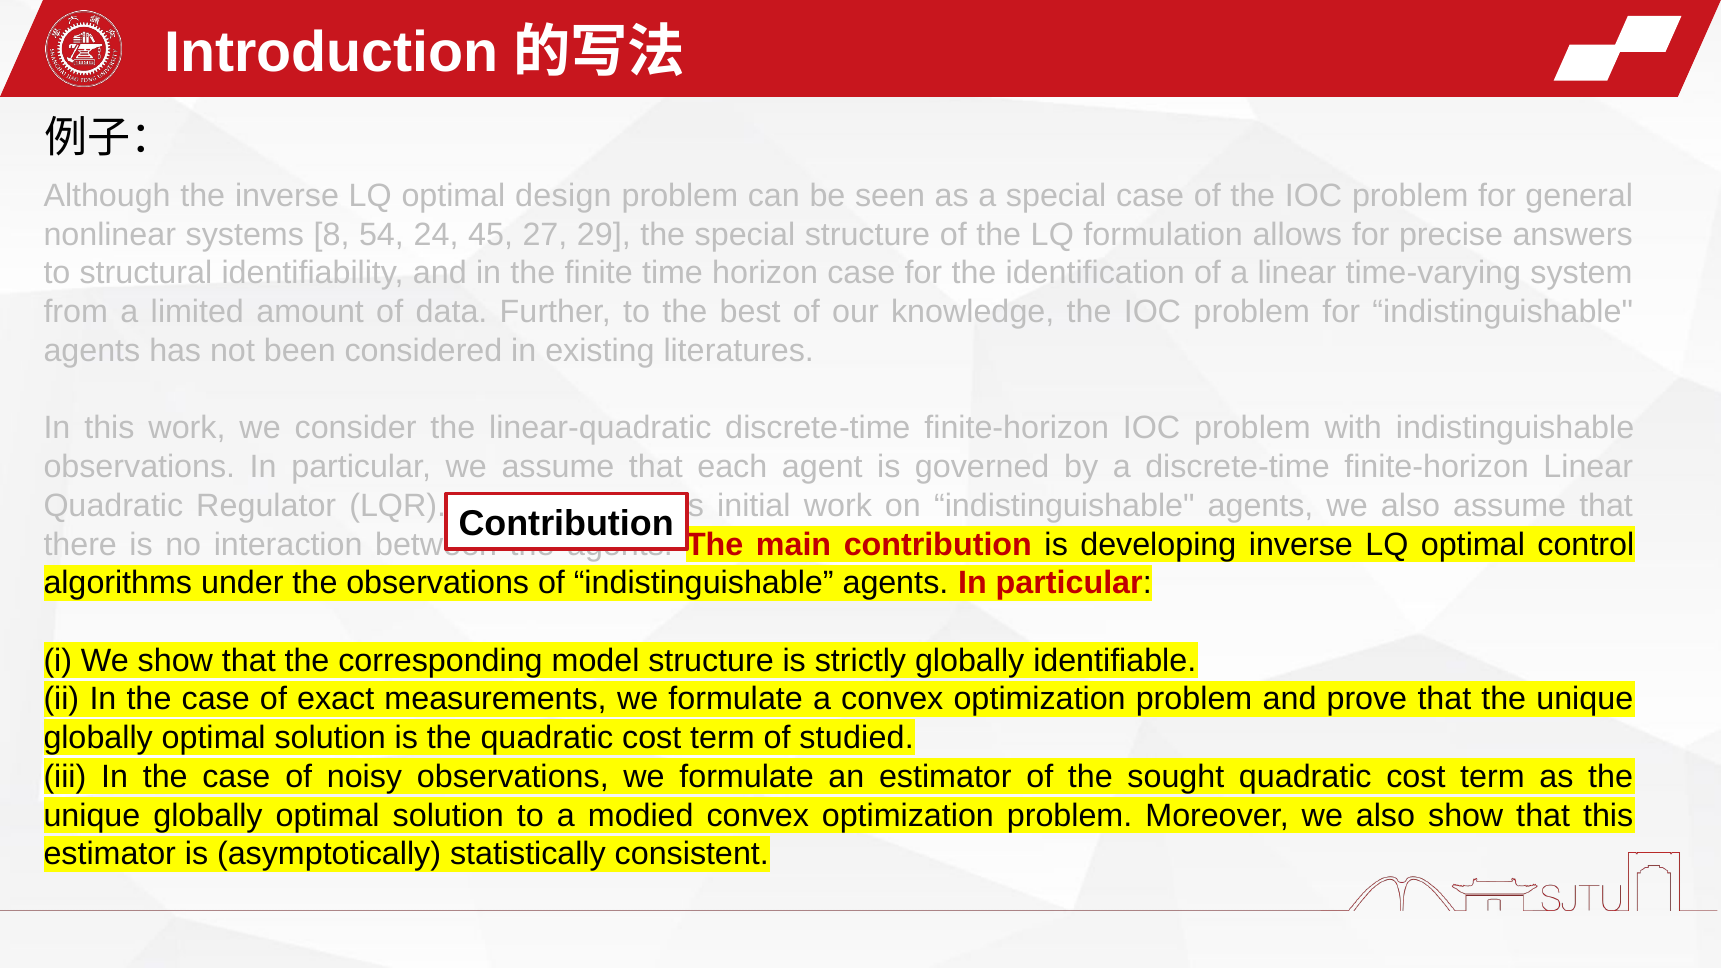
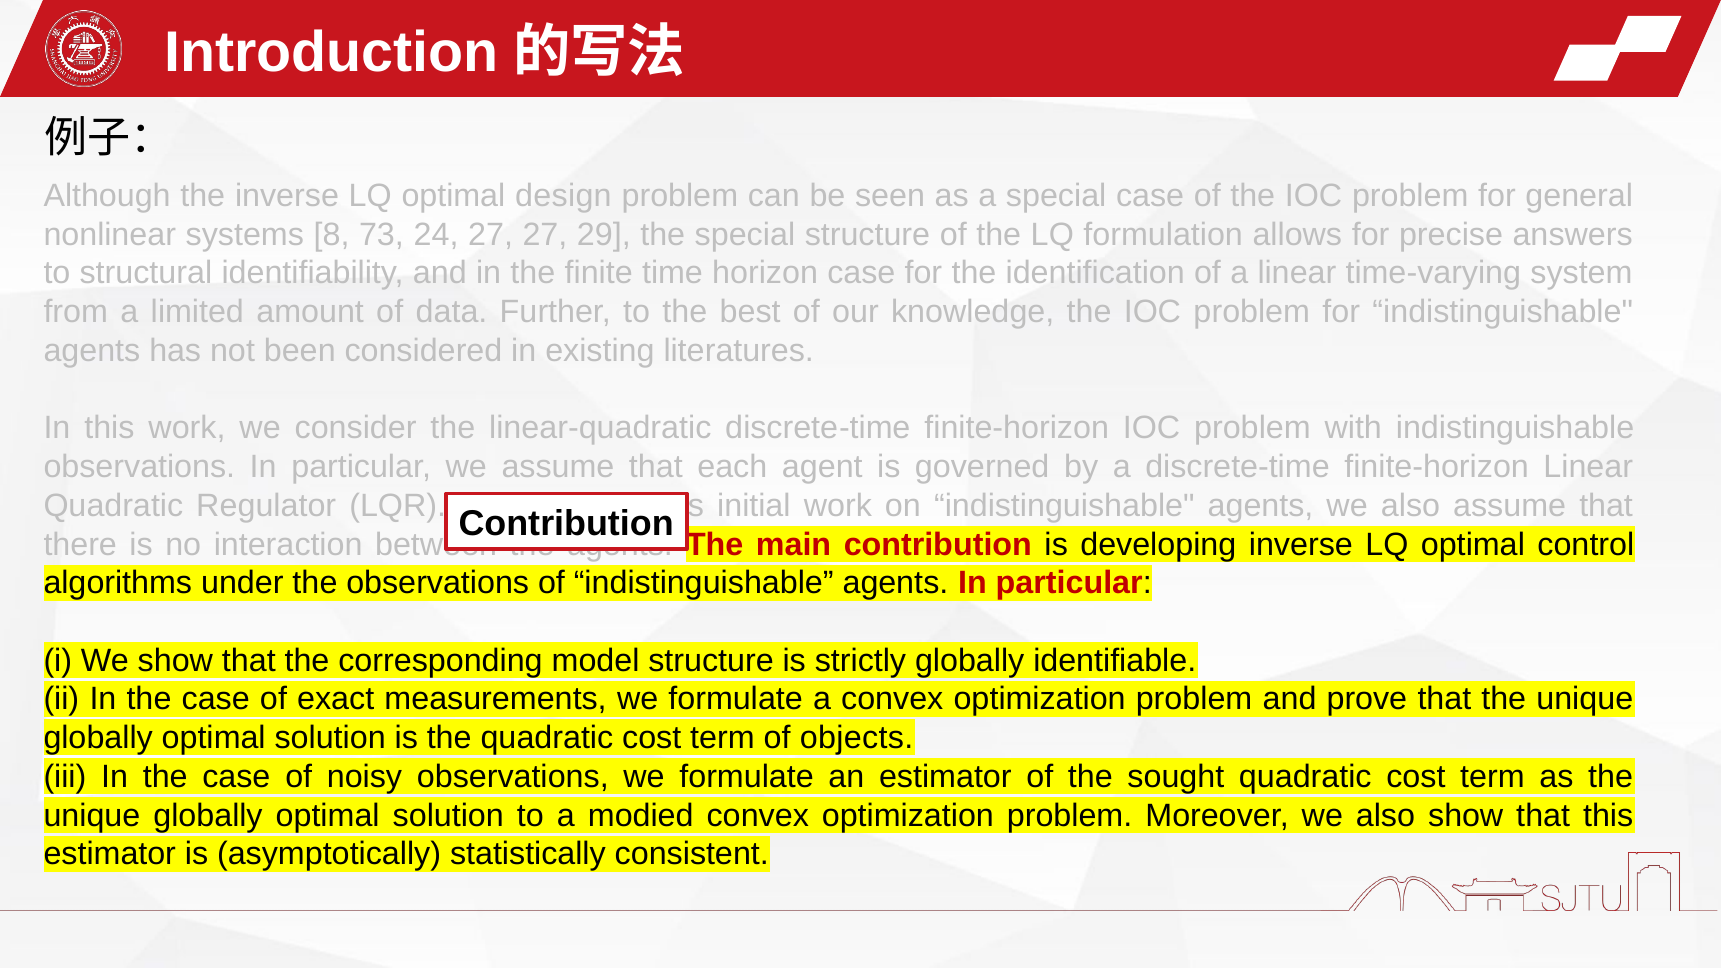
54: 54 -> 73 (381, 235)
24 45: 45 -> 27 (491, 235)
studied: studied -> objects (857, 738)
